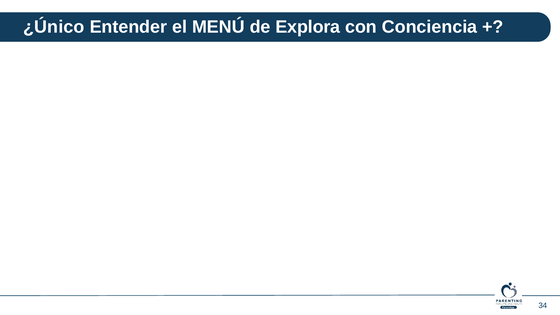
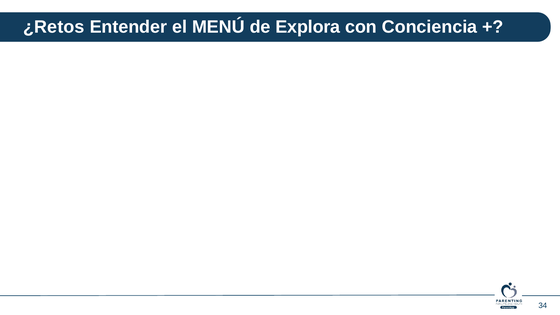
¿Único: ¿Único -> ¿Retos (54, 27)
